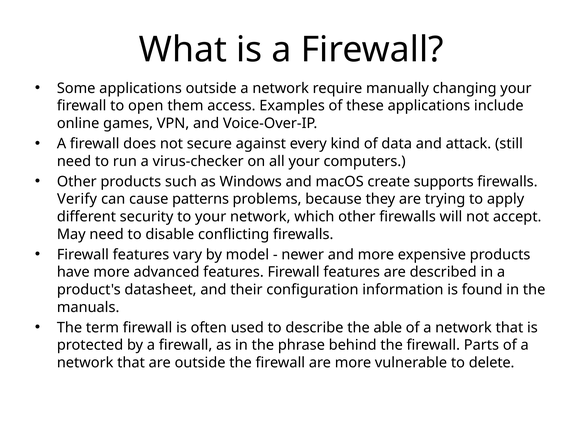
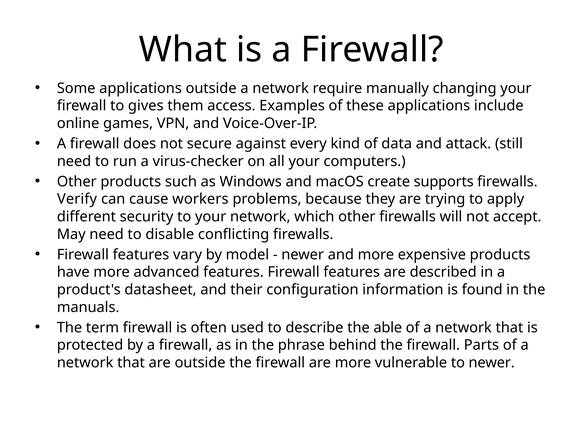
open: open -> gives (146, 106)
patterns: patterns -> workers (200, 199)
to delete: delete -> newer (492, 362)
